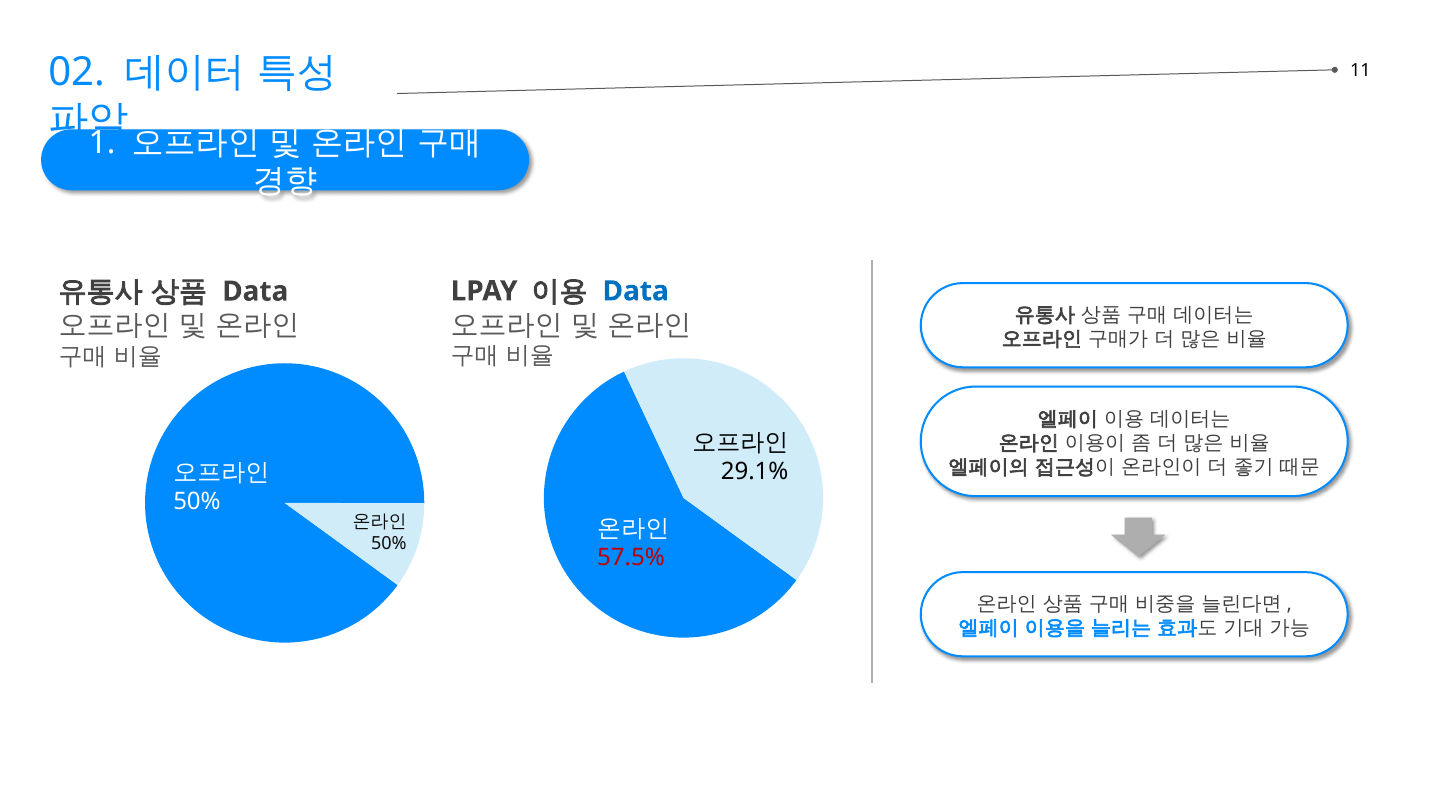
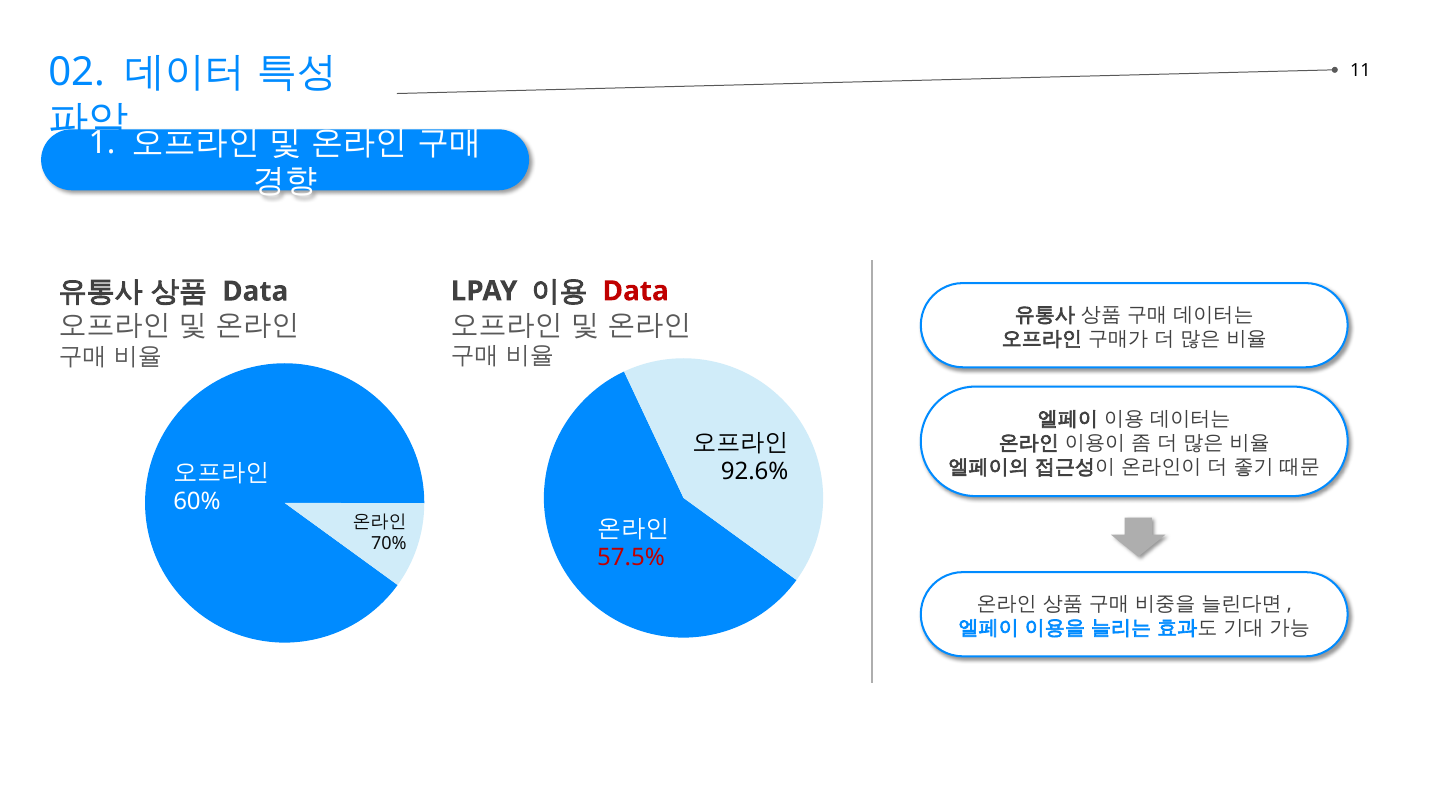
Data colour: blue -> red (636, 291)
29.1%: 29.1% -> 92.6% (755, 471)
50%: 50% -> 60% (197, 501)
50%: 50% -> 70% (389, 543)
